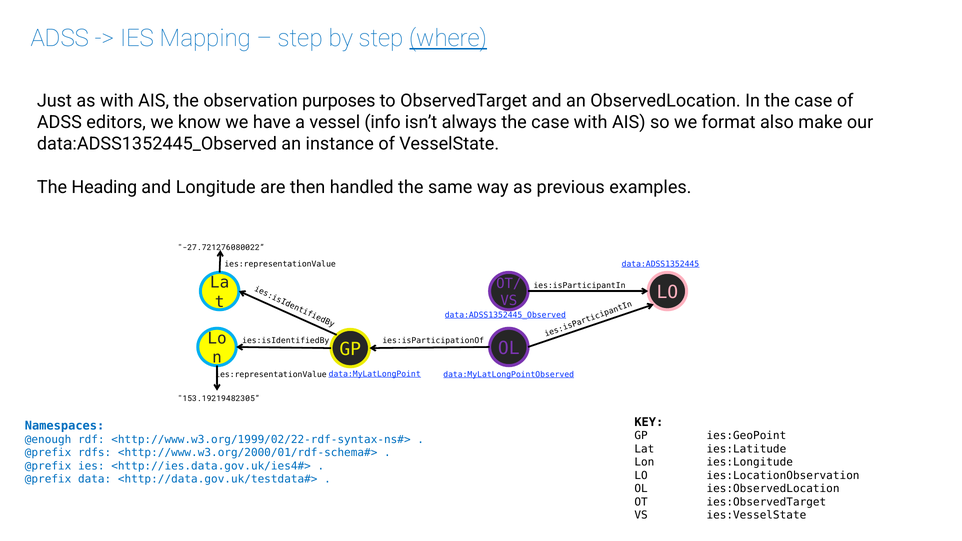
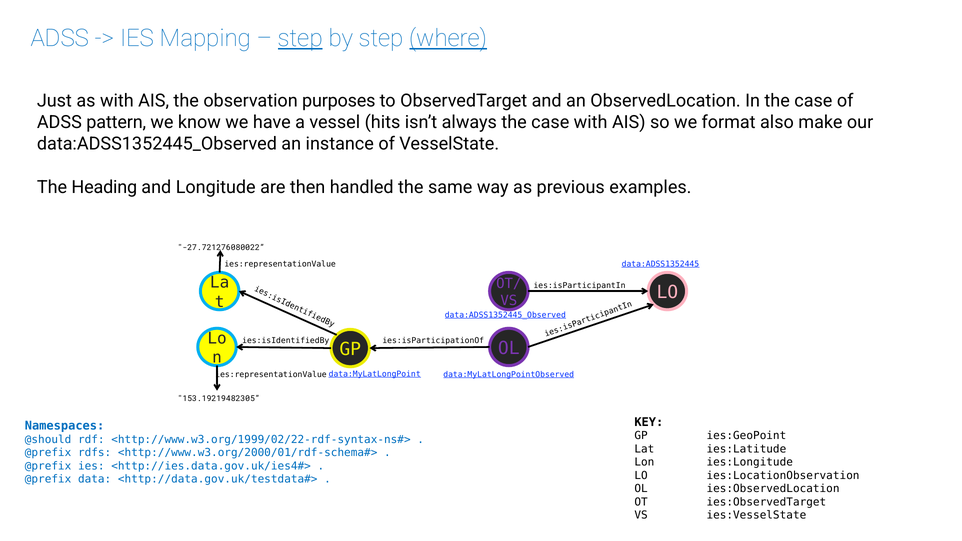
step underline: none -> present (300, 39)
editors: editors -> pattern (116, 122)
info: info -> hits (383, 122)
@enough: @enough -> @should (48, 440)
